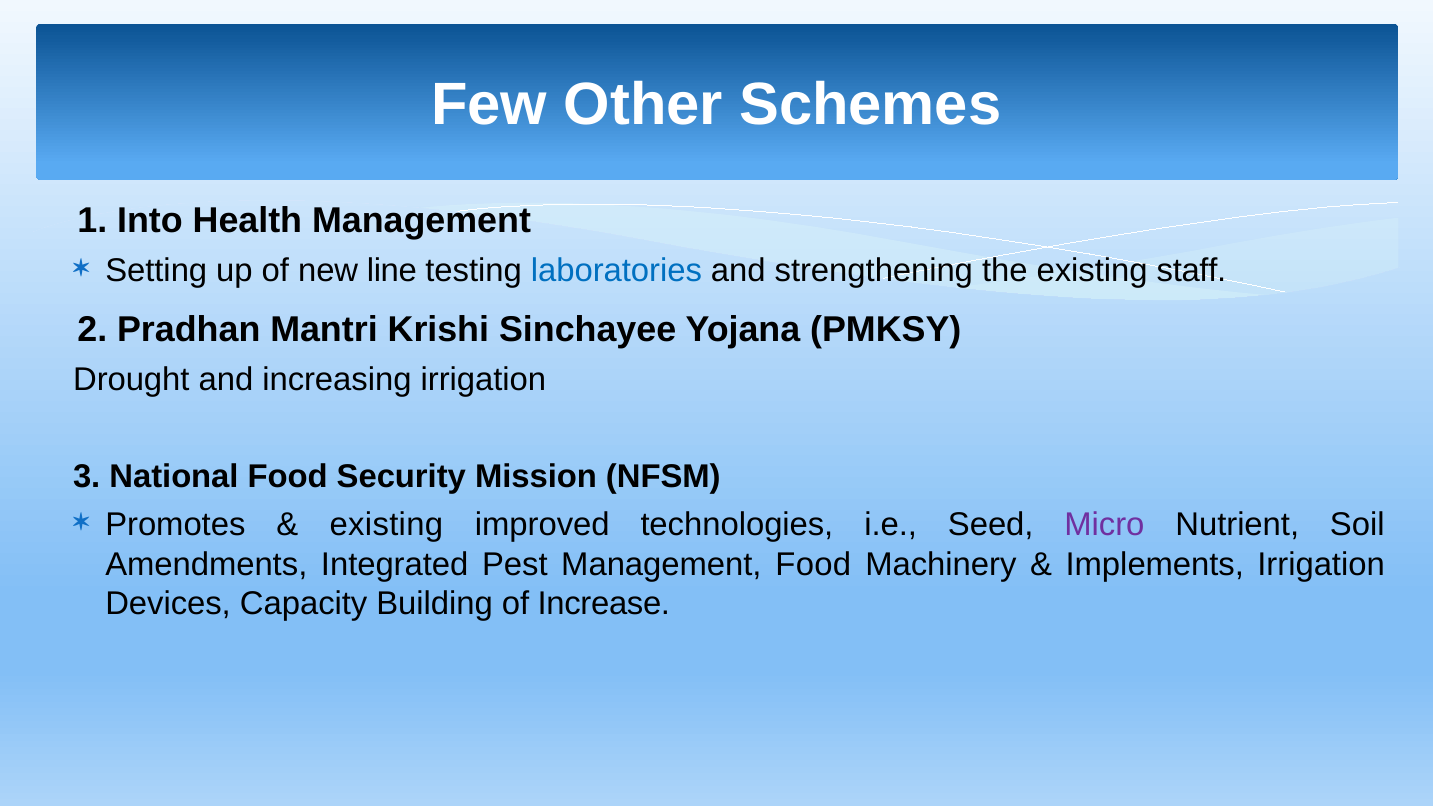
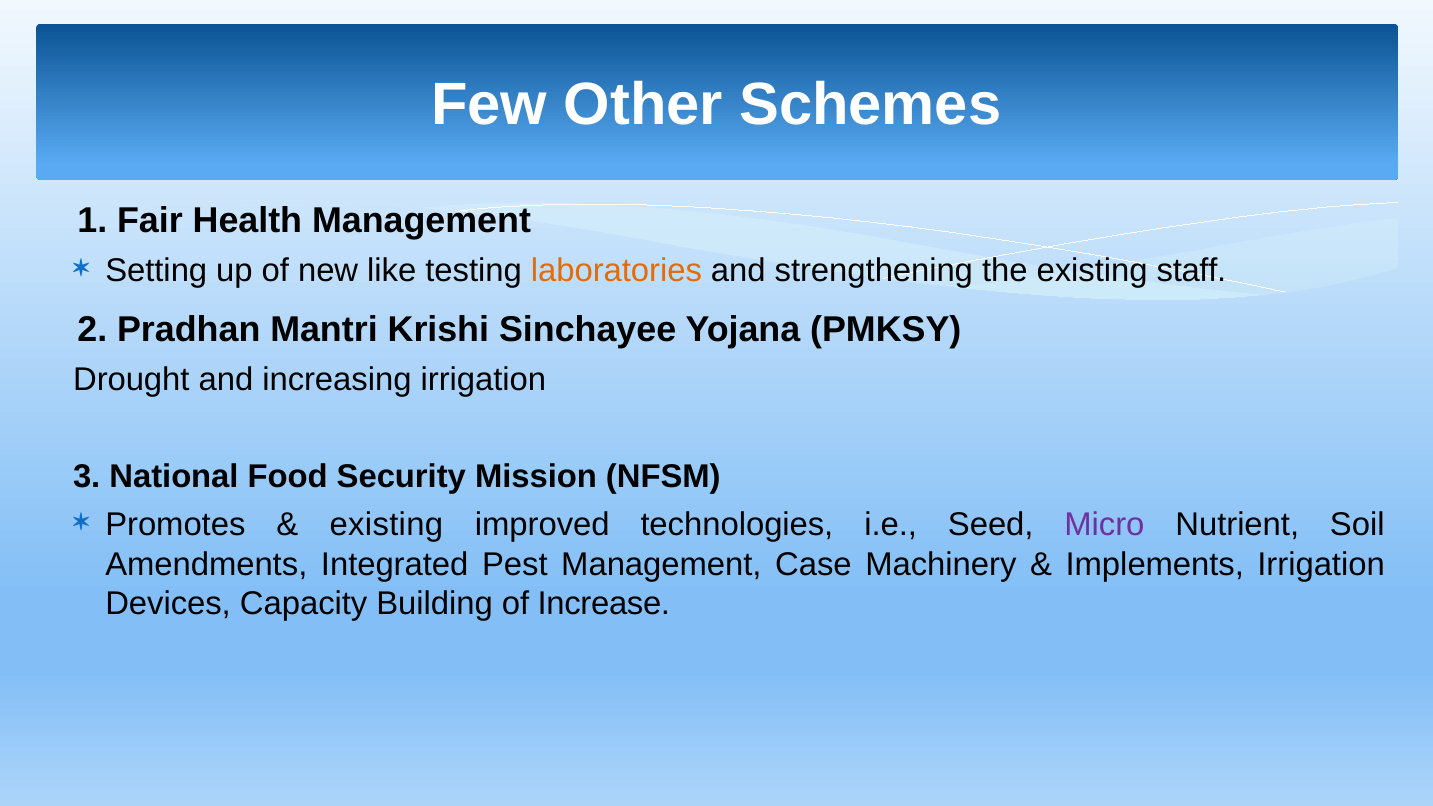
Into: Into -> Fair (150, 221)
line: line -> like (392, 271)
laboratories colour: blue -> orange (616, 271)
Management Food: Food -> Case (813, 564)
